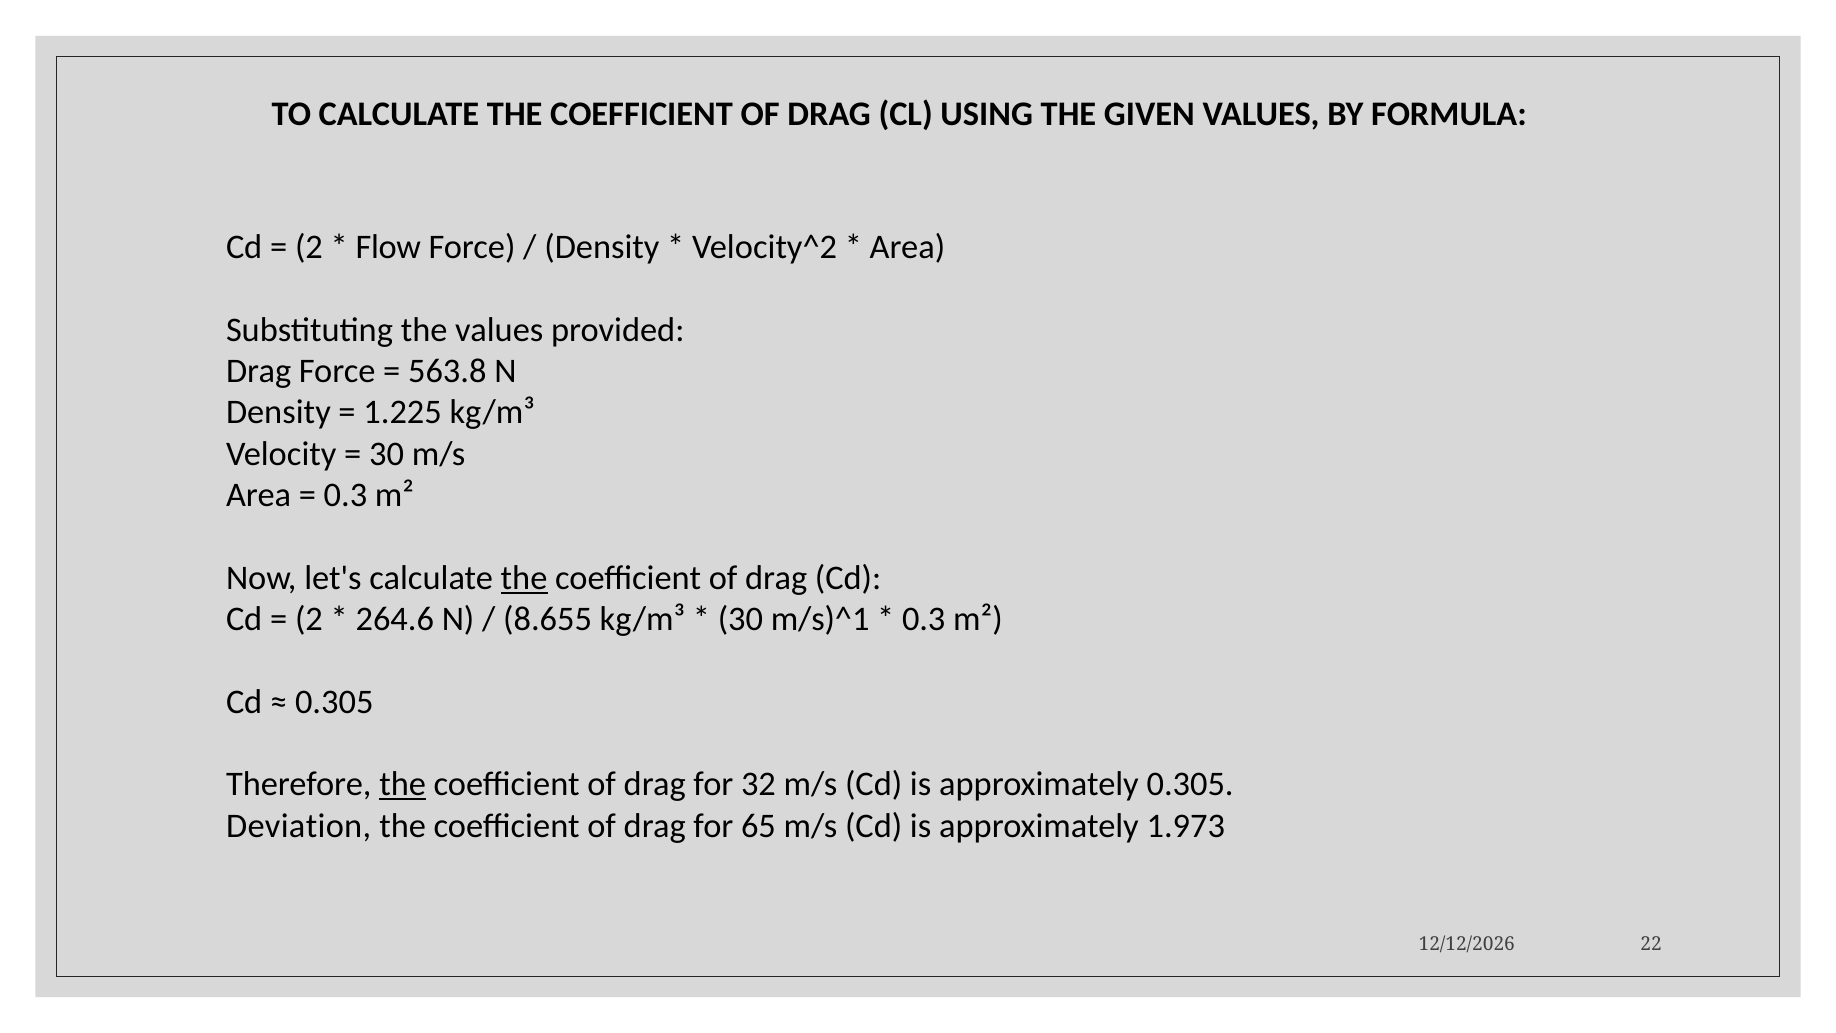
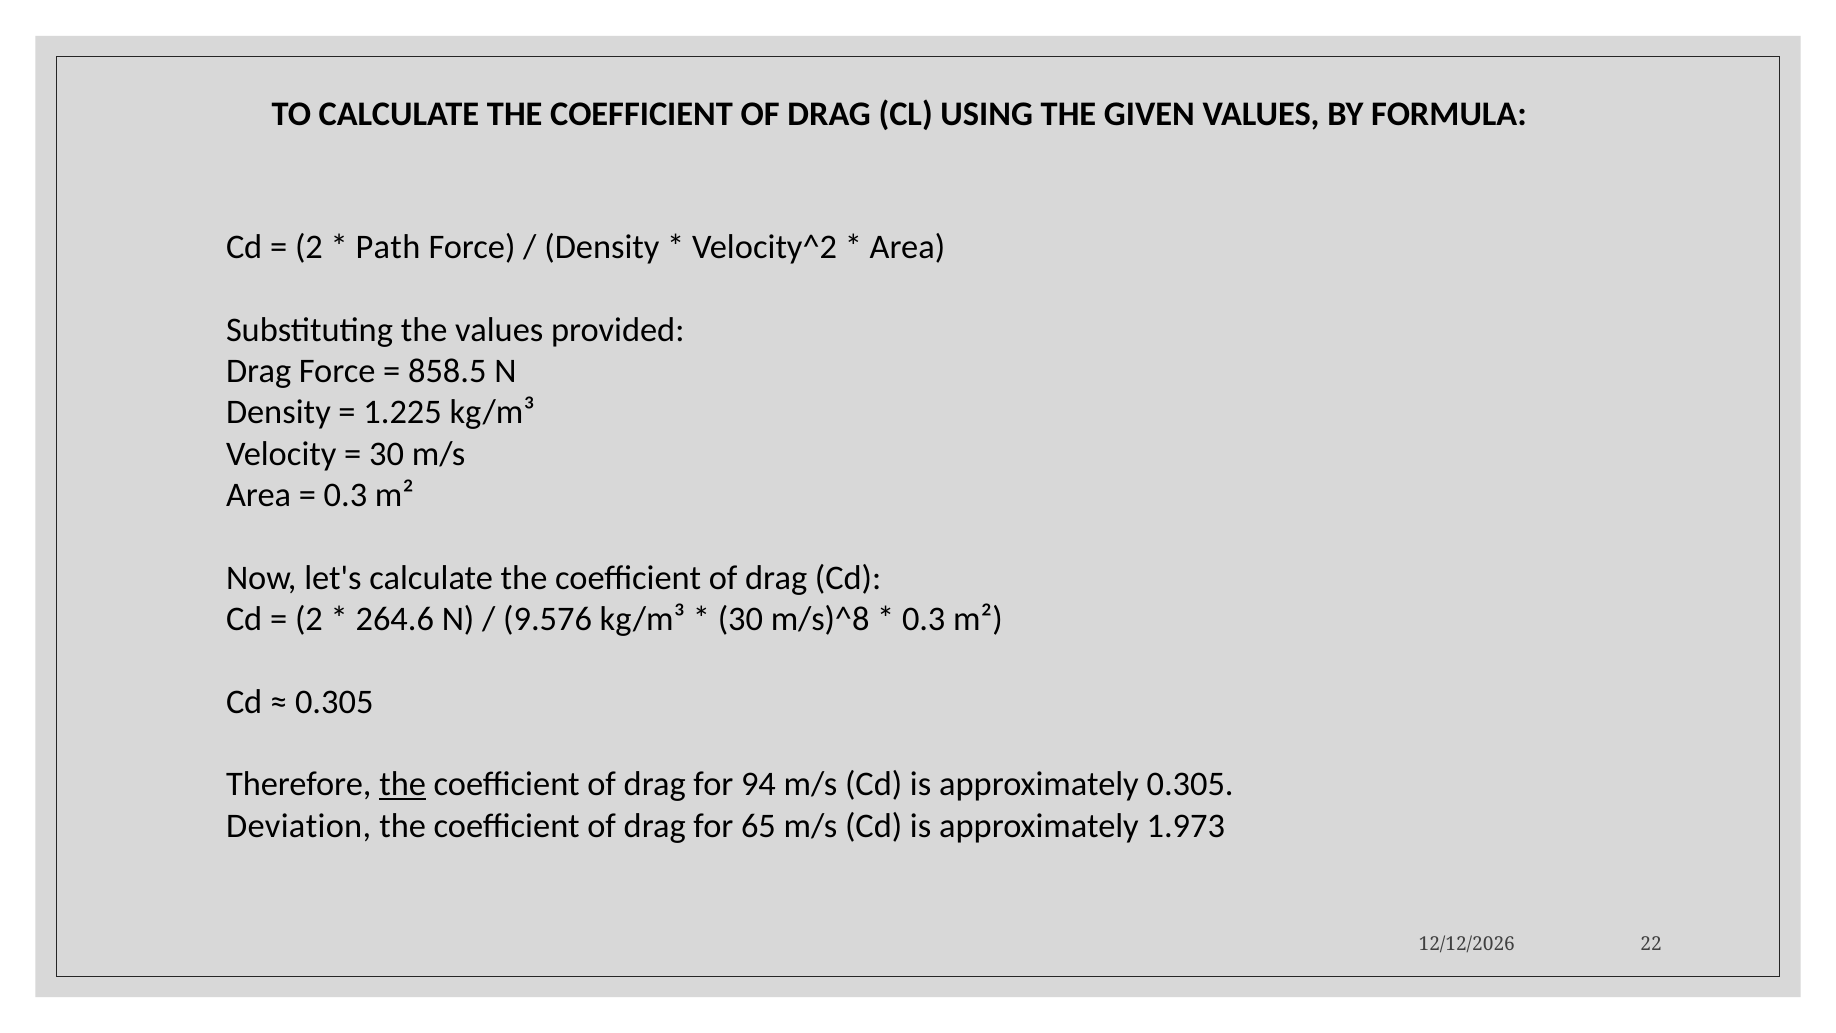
Flow: Flow -> Path (388, 247)
563.8: 563.8 -> 858.5 (447, 371)
the underline: present -> none (524, 578)
8.655: 8.655 -> 9.576 (548, 619)
m/s)^1: m/s)^1 -> m/s)^8 (820, 619)
32: 32 -> 94 (758, 784)
